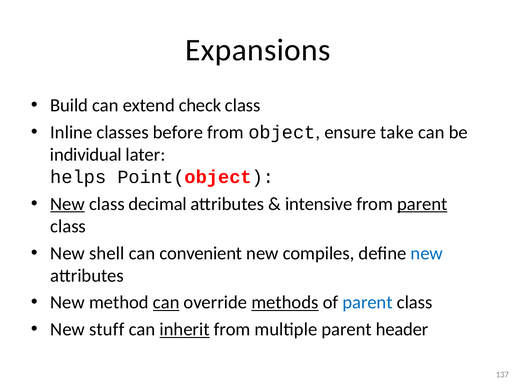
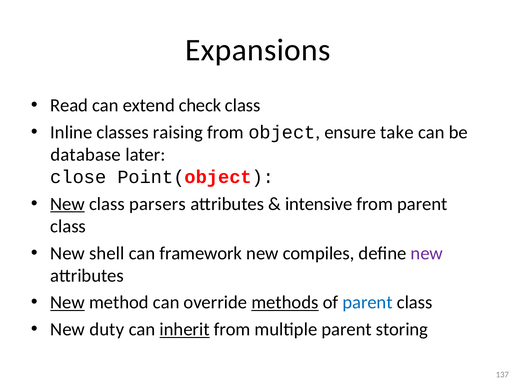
Build: Build -> Read (69, 105)
before: before -> raising (178, 132)
individual: individual -> database (86, 155)
helps: helps -> close (78, 177)
decimal: decimal -> parsers (157, 204)
parent underline: present -> none (422, 204)
convenient: convenient -> framework (201, 253)
new colour: blue -> purple (427, 253)
New underline: none -> present (68, 302)
can underline: present -> none (166, 302)
stuff: stuff -> duty (107, 329)
header: header -> storing (402, 329)
